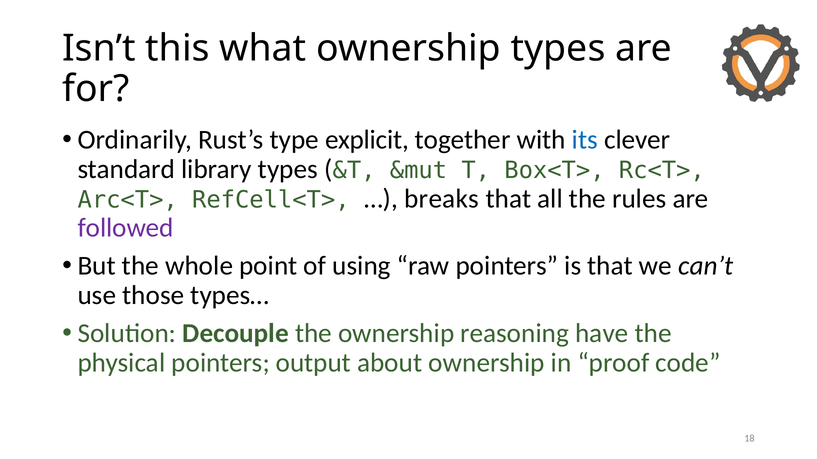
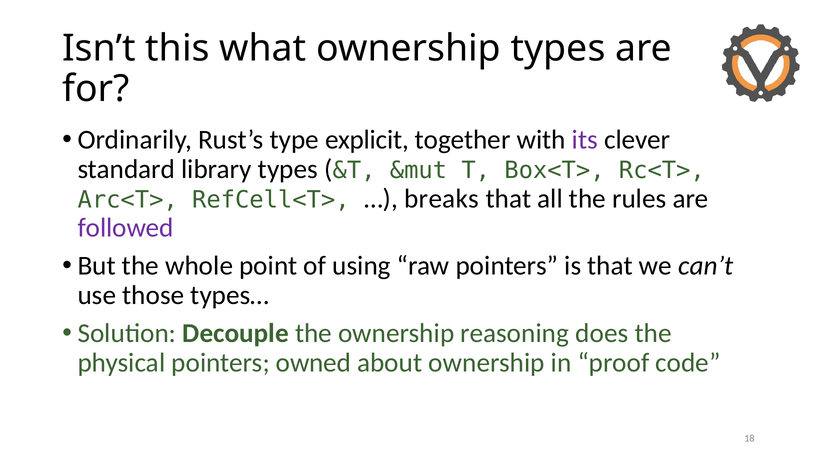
its colour: blue -> purple (585, 140)
have: have -> does (602, 334)
output: output -> owned (314, 363)
